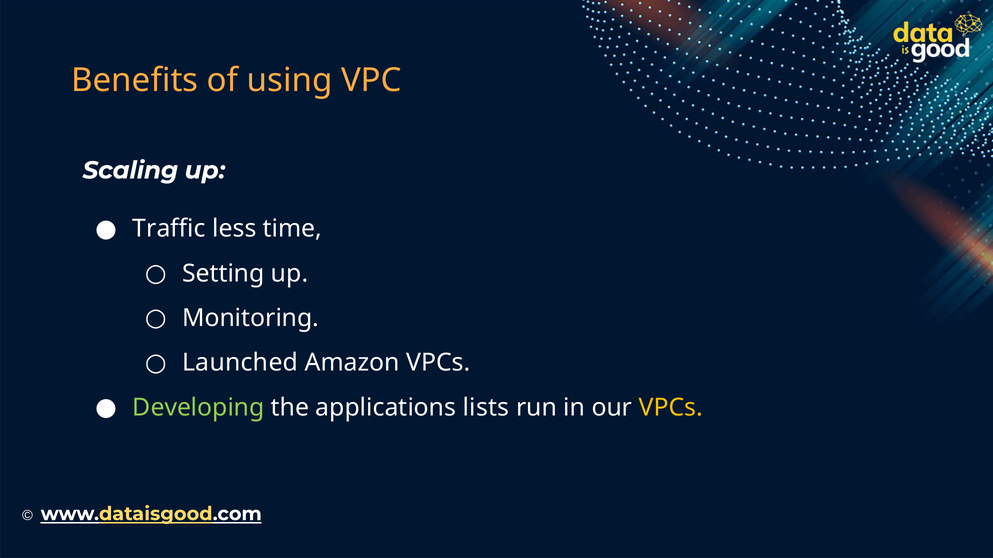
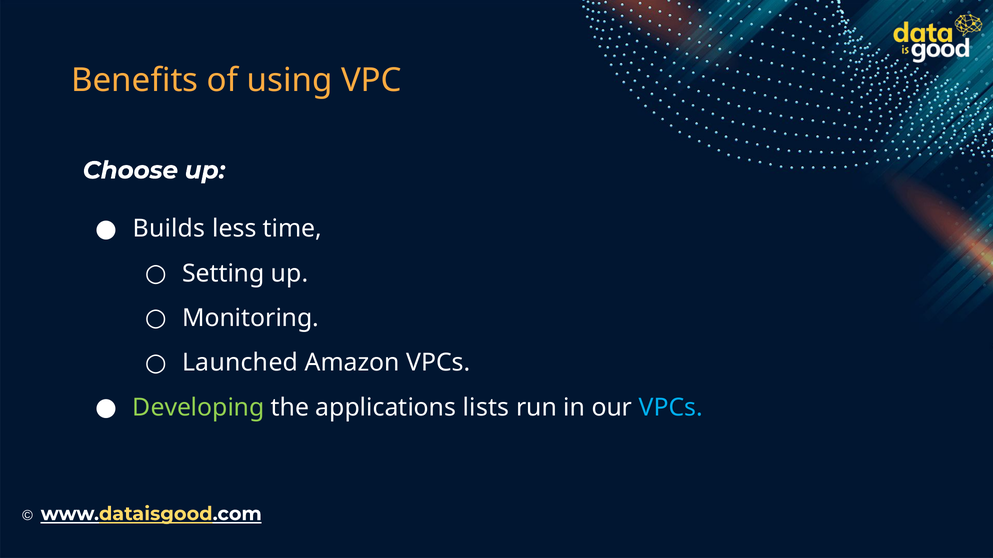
Scaling: Scaling -> Choose (130, 171)
Traffic: Traffic -> Builds (169, 229)
VPCs colour: yellow -> light blue (671, 408)
